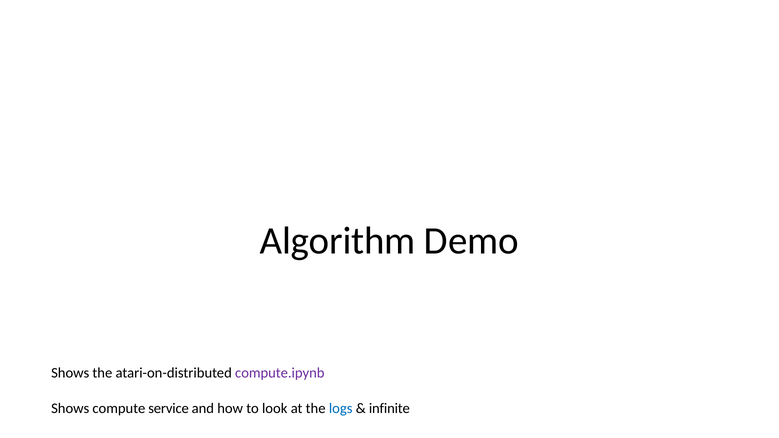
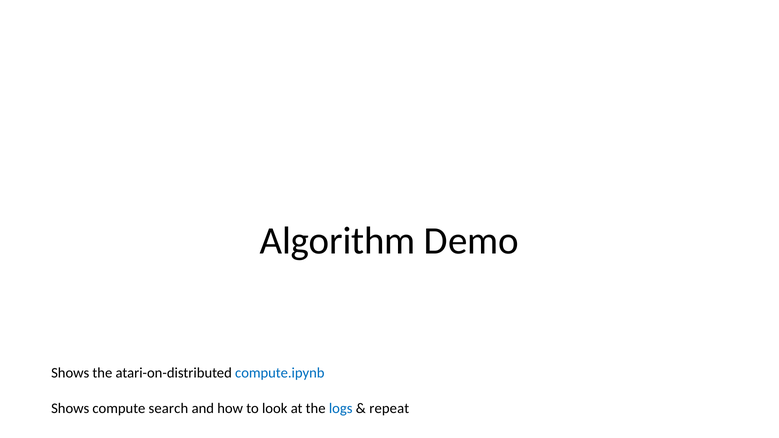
compute.ipynb colour: purple -> blue (280, 373)
service: service -> search (168, 408)
infinite: infinite -> repeat (389, 408)
